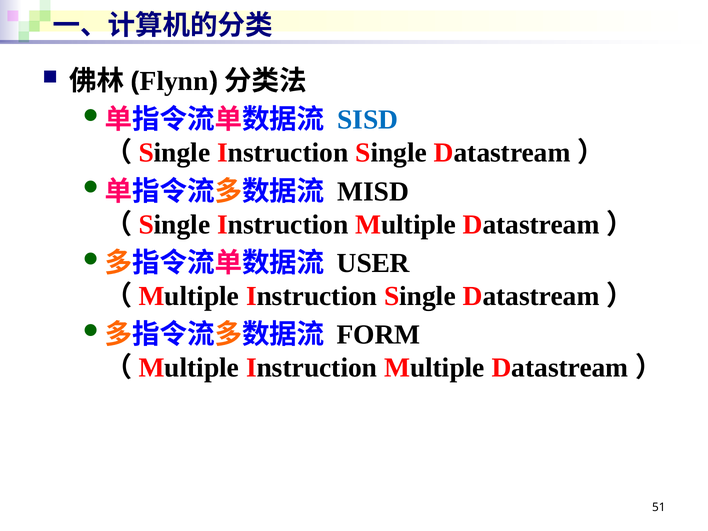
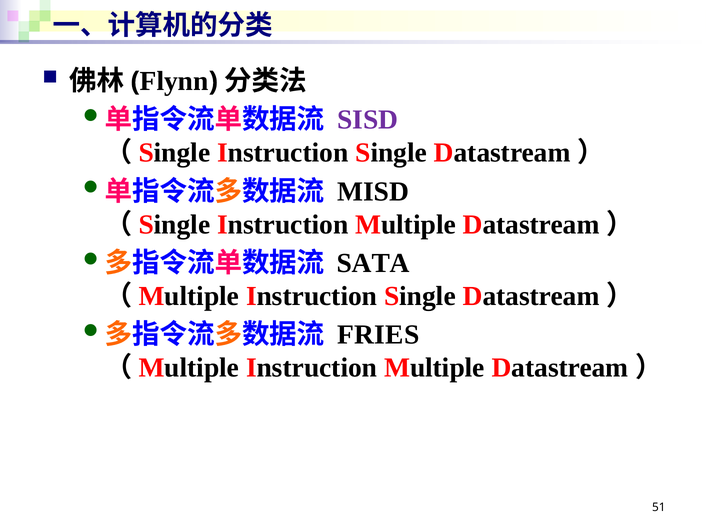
SISD colour: blue -> purple (368, 120)
USER: USER -> SATA (373, 263)
FORM: FORM -> FRIES (378, 335)
